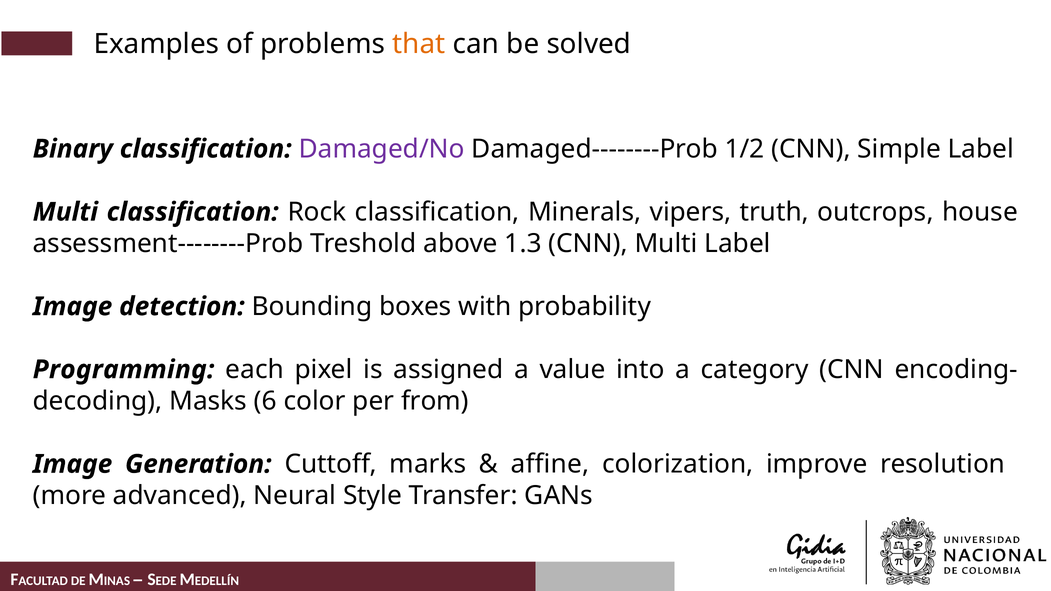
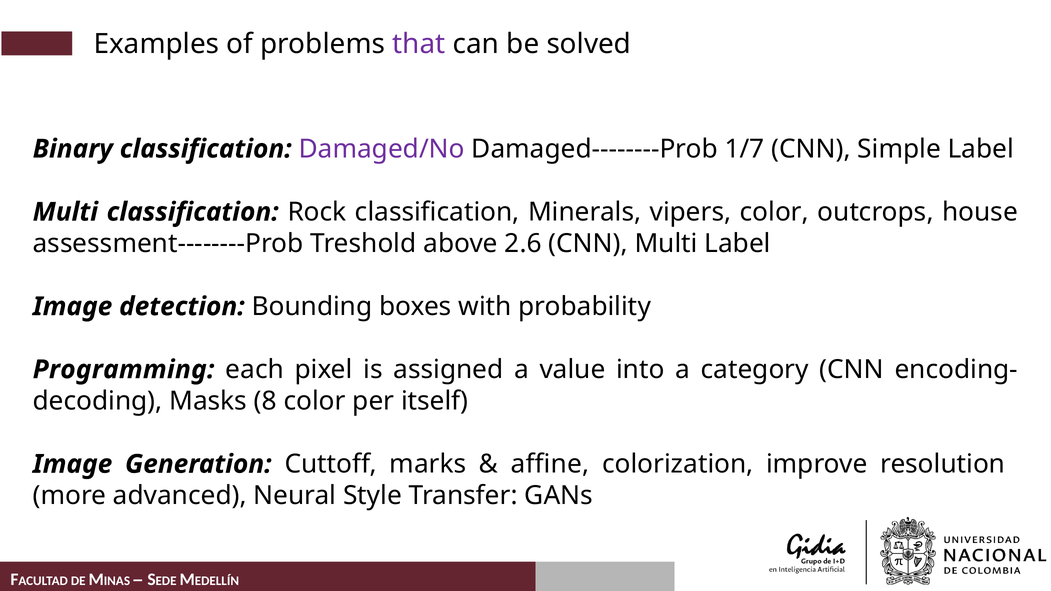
that colour: orange -> purple (419, 44)
1/2: 1/2 -> 1/7 (745, 149)
vipers truth: truth -> color (774, 212)
1.3: 1.3 -> 2.6 (523, 244)
6: 6 -> 8 (265, 401)
from: from -> itself (435, 401)
